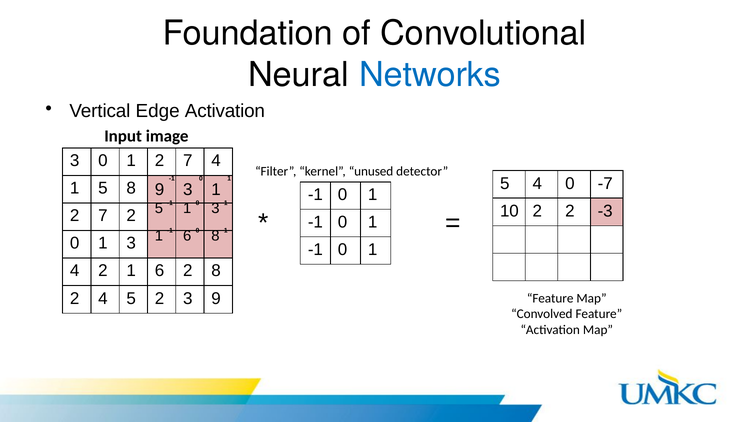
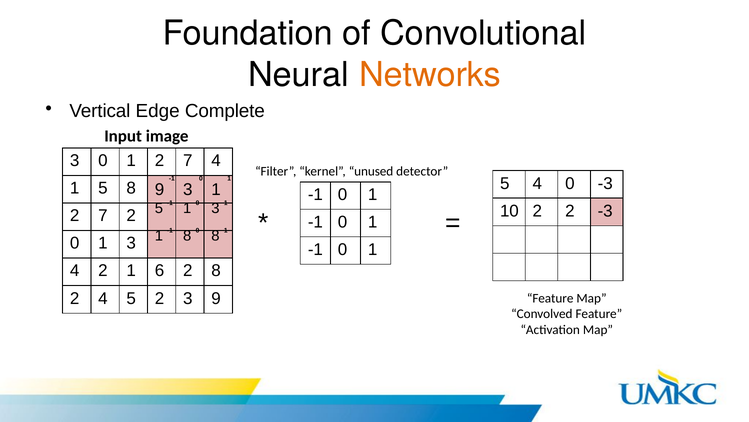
Networks colour: blue -> orange (430, 75)
Edge Activation: Activation -> Complete (225, 111)
0 -7: -7 -> -3 (605, 183)
-1 6: 6 -> 8 (187, 236)
